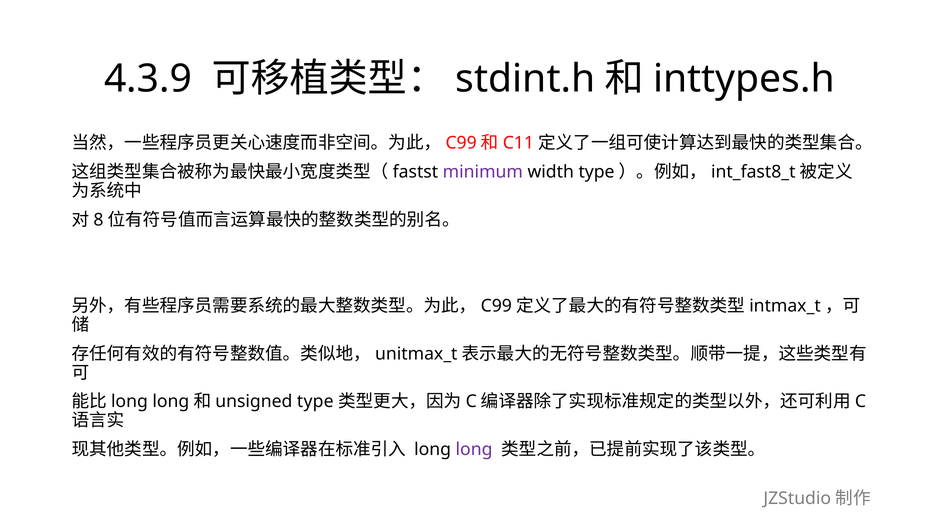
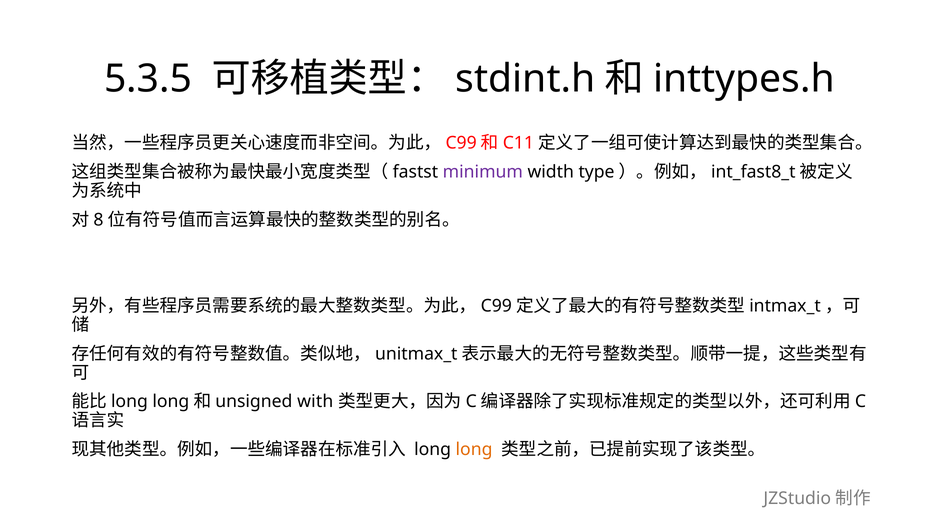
4.3.9: 4.3.9 -> 5.3.5 (148, 79)
type: type -> with (315, 402)
long colour: purple -> orange (474, 450)
